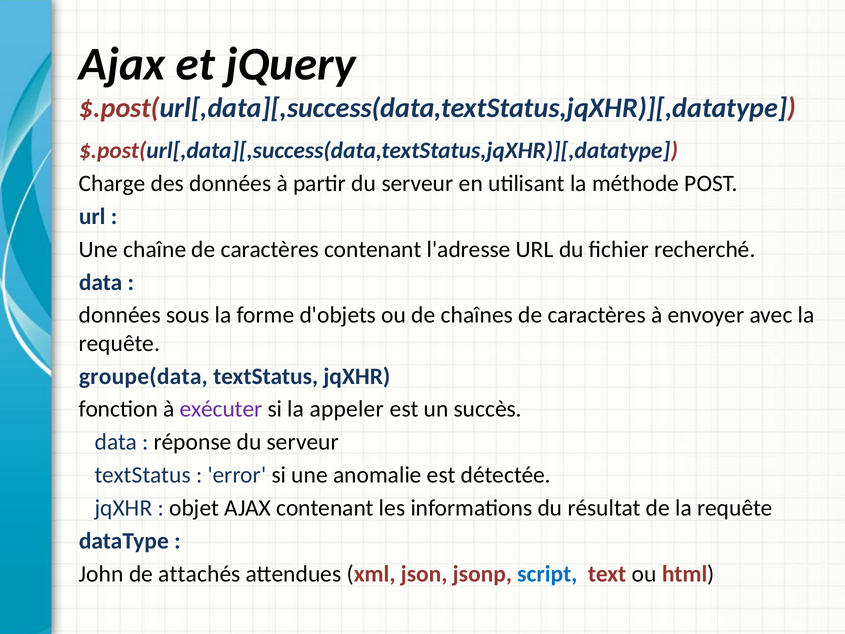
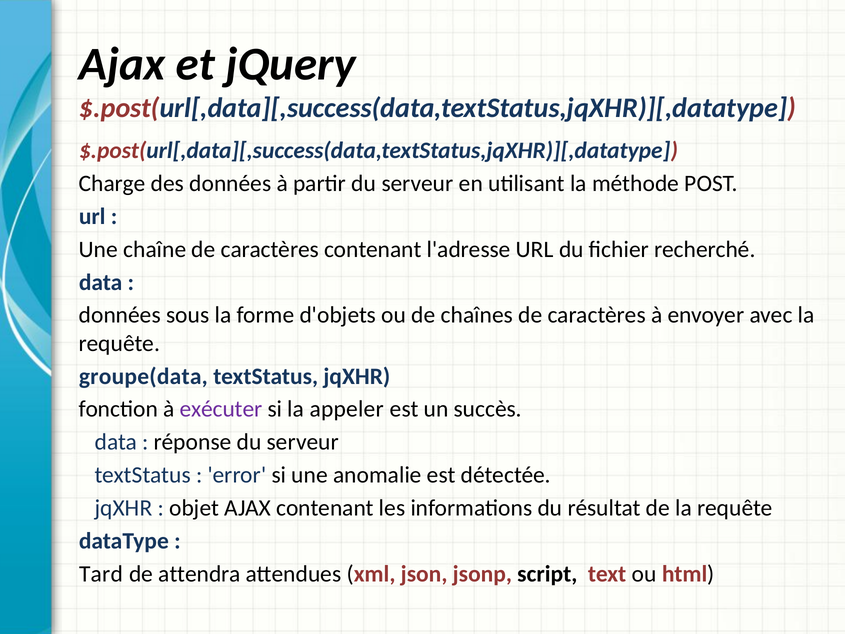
John: John -> Tard (101, 574)
attachés: attachés -> attendra (200, 574)
script colour: blue -> black (547, 574)
